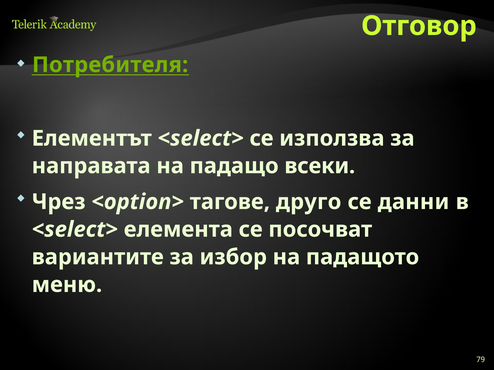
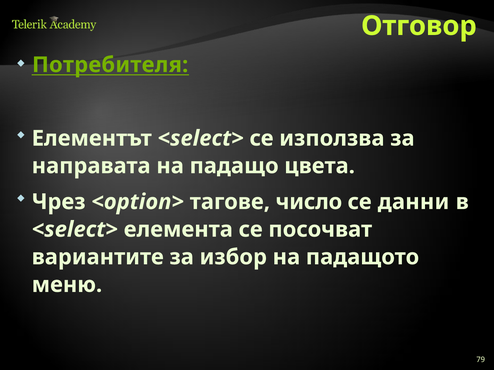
всеки: всеки -> цвета (320, 166)
друго: друго -> число (309, 202)
